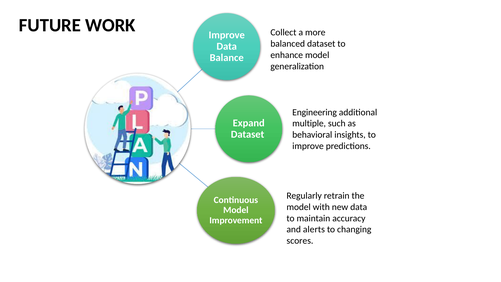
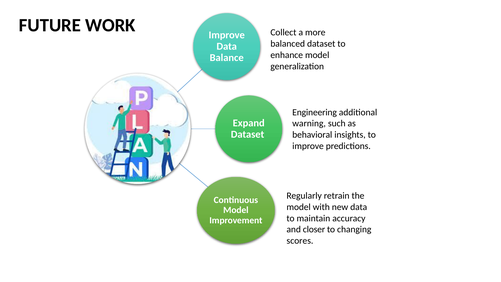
multiple: multiple -> warning (309, 123)
alerts: alerts -> closer (314, 229)
